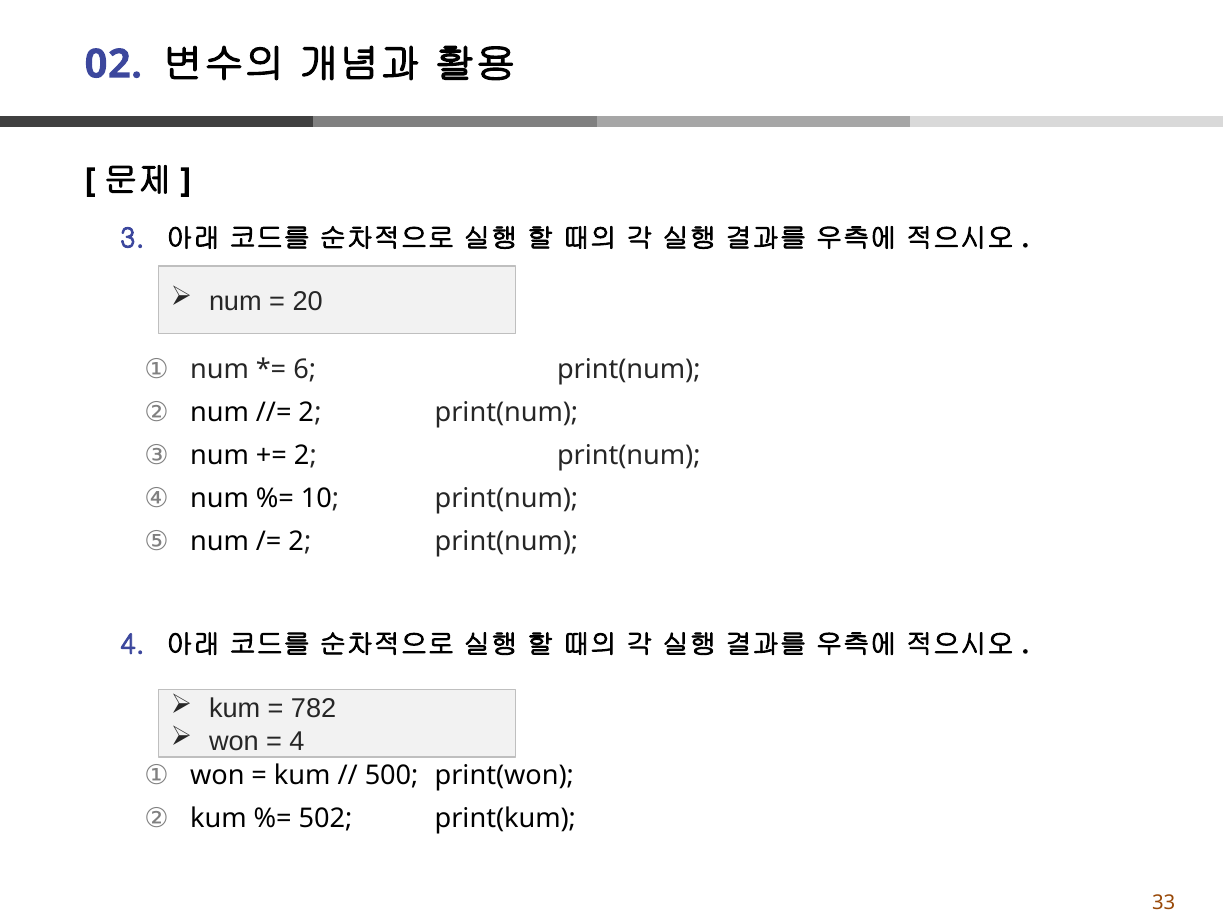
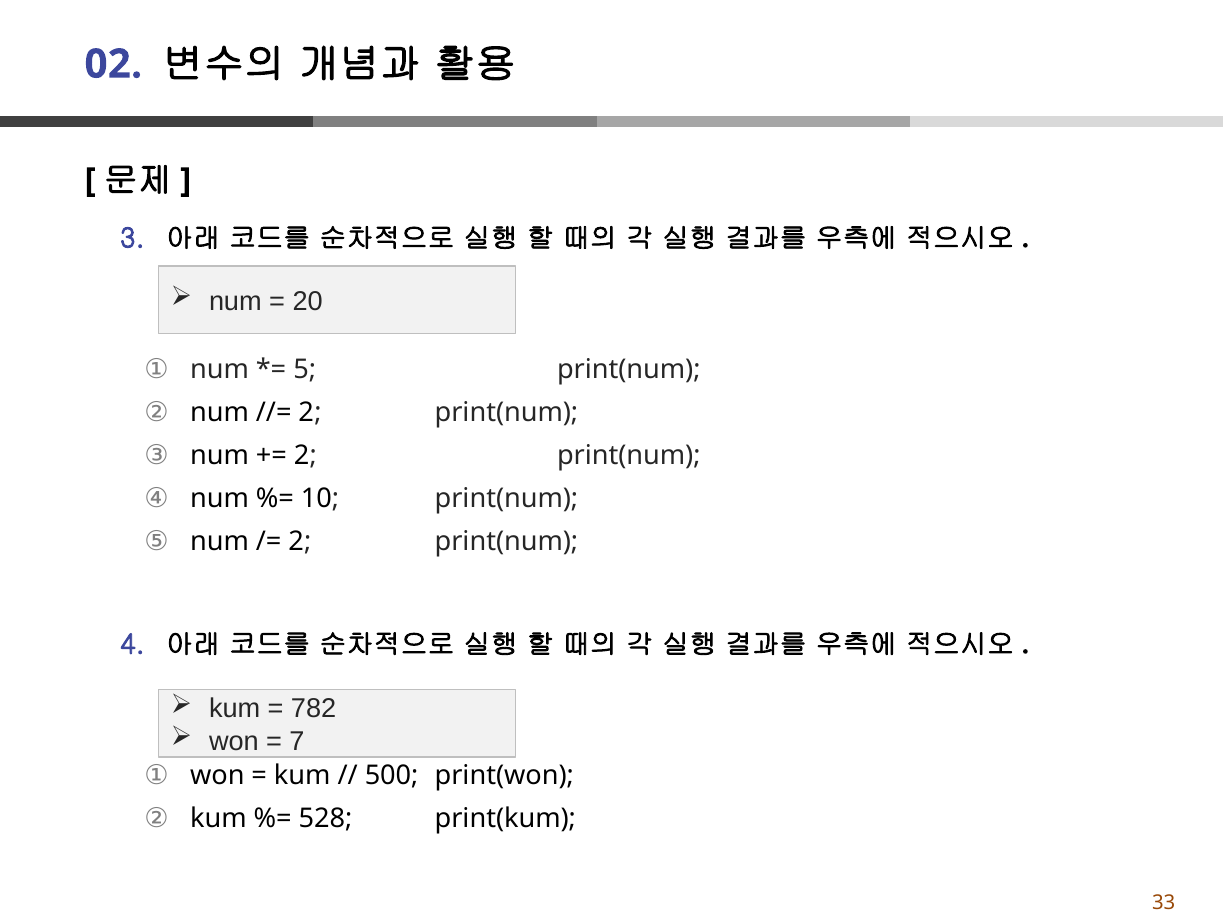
6: 6 -> 5 (305, 369)
4: 4 -> 7 (297, 742)
502: 502 -> 528 (325, 819)
